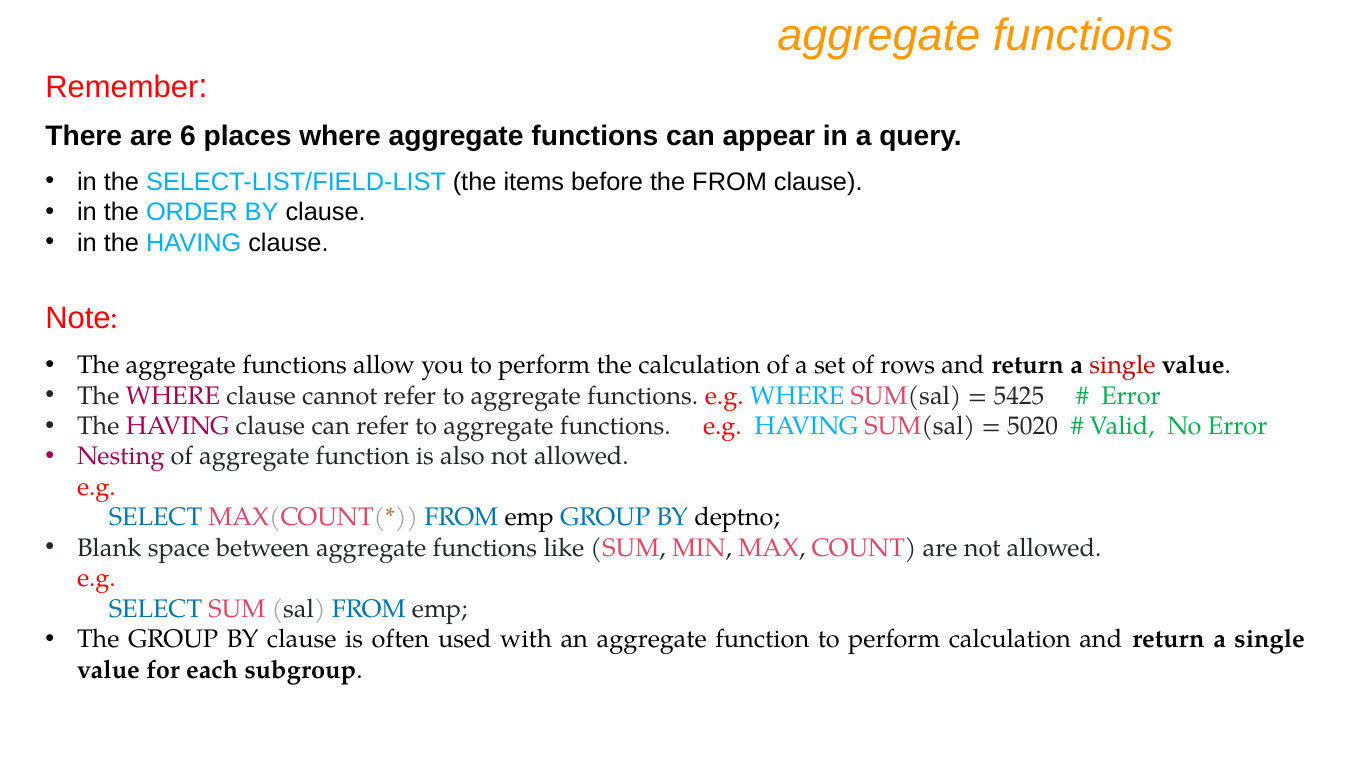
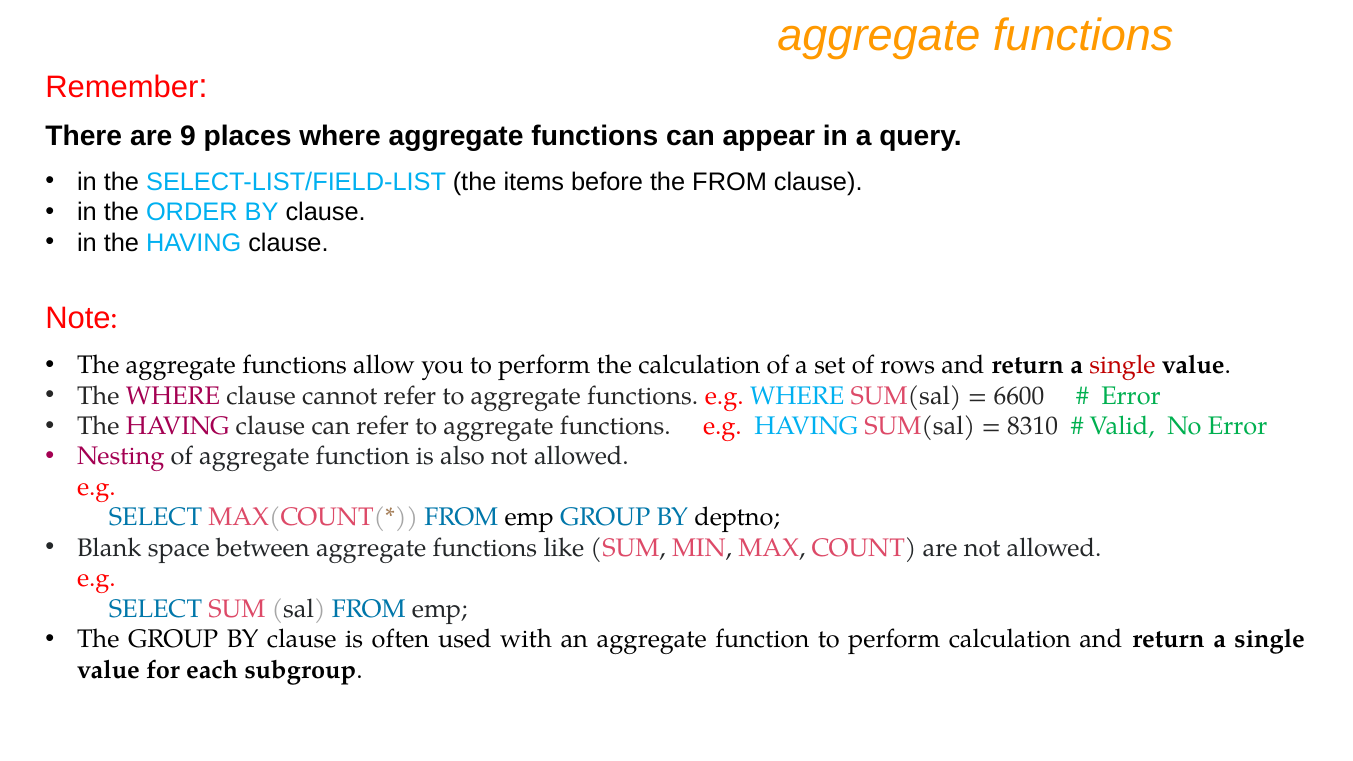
6: 6 -> 9 (188, 137)
5425: 5425 -> 6600 (1019, 396)
5020: 5020 -> 8310 (1033, 426)
